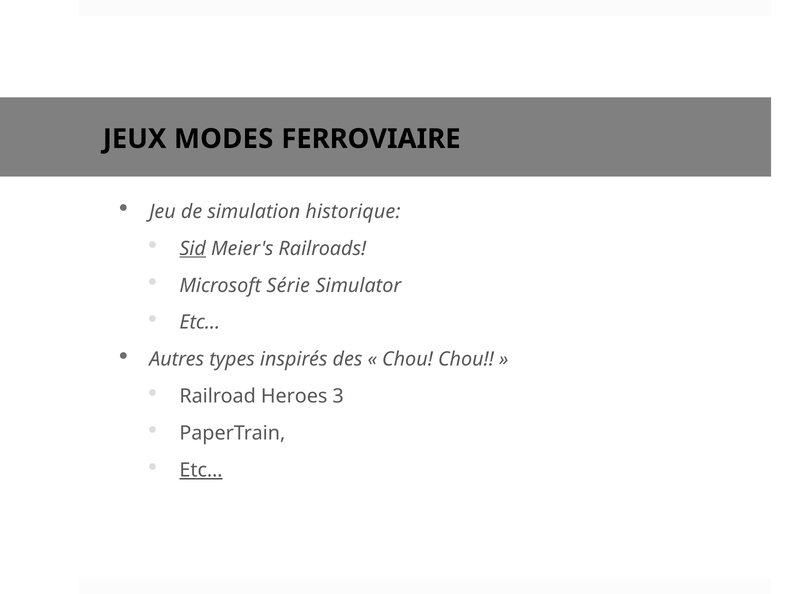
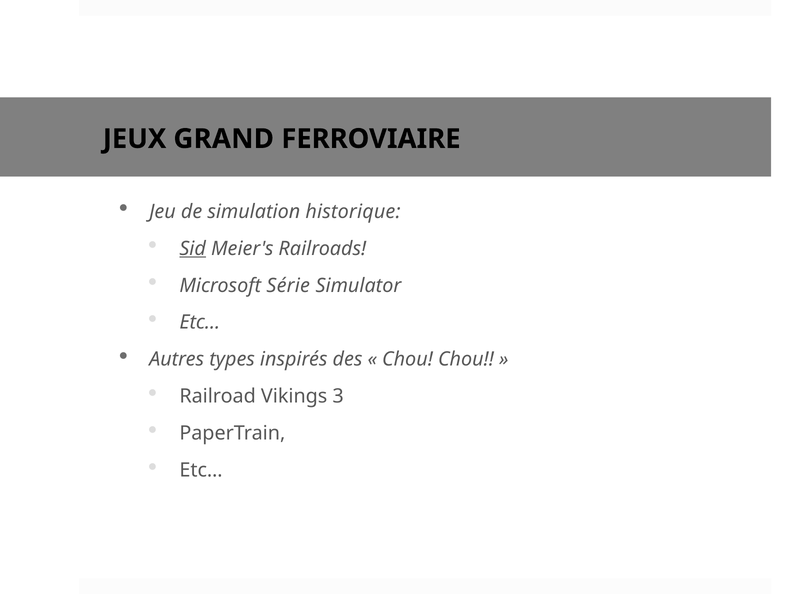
MODES: MODES -> GRAND (224, 139)
Heroes: Heroes -> Vikings (294, 396)
Etc… underline: present -> none (201, 470)
